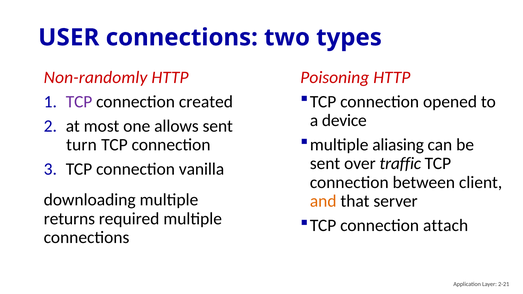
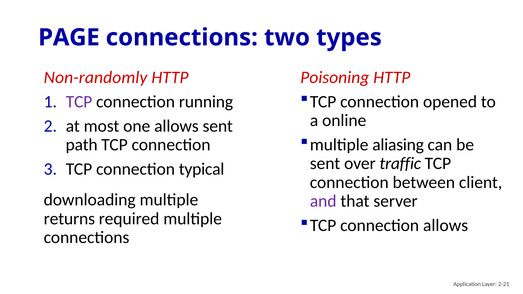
USER: USER -> PAGE (69, 37)
created: created -> running (206, 102)
device: device -> online (344, 121)
turn: turn -> path (82, 145)
vanilla: vanilla -> typical (202, 169)
and colour: orange -> purple (323, 201)
connection attach: attach -> allows (446, 226)
